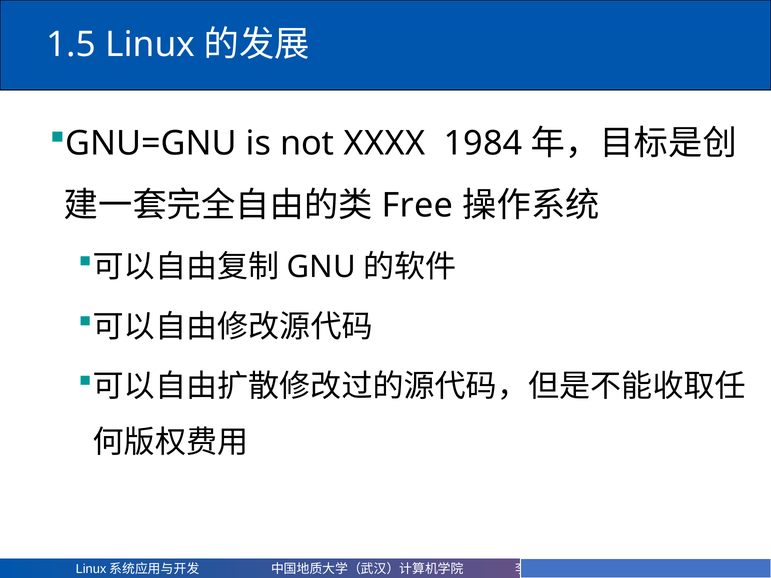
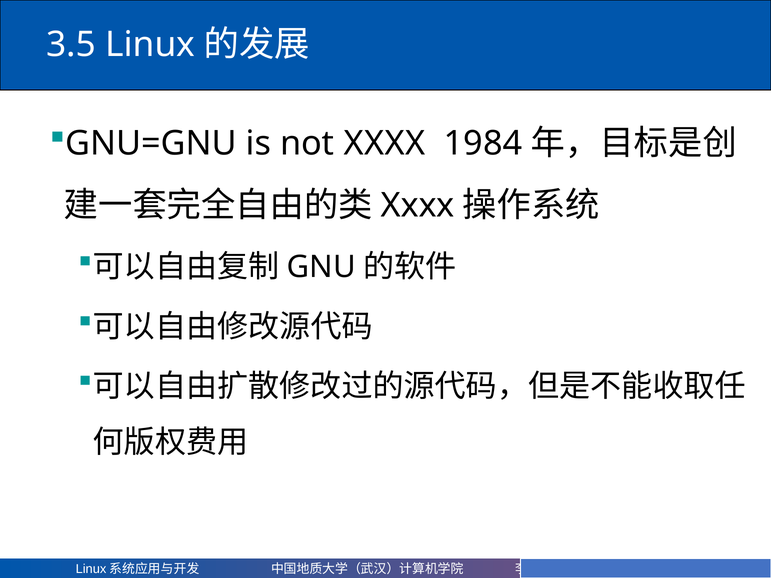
1.5: 1.5 -> 3.5 (71, 45)
Free: Free -> Xxxx (418, 205)
